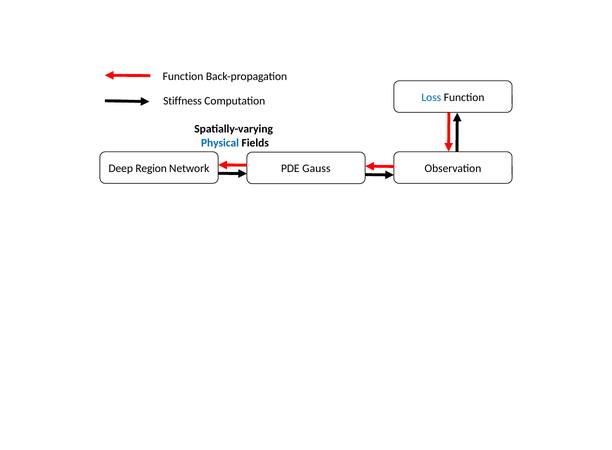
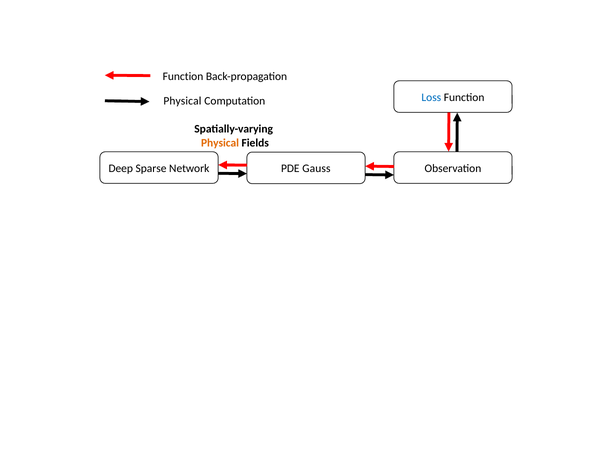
Stiffness: Stiffness -> Physical (182, 101)
Physical colour: blue -> orange (220, 143)
Region: Region -> Sparse (151, 168)
